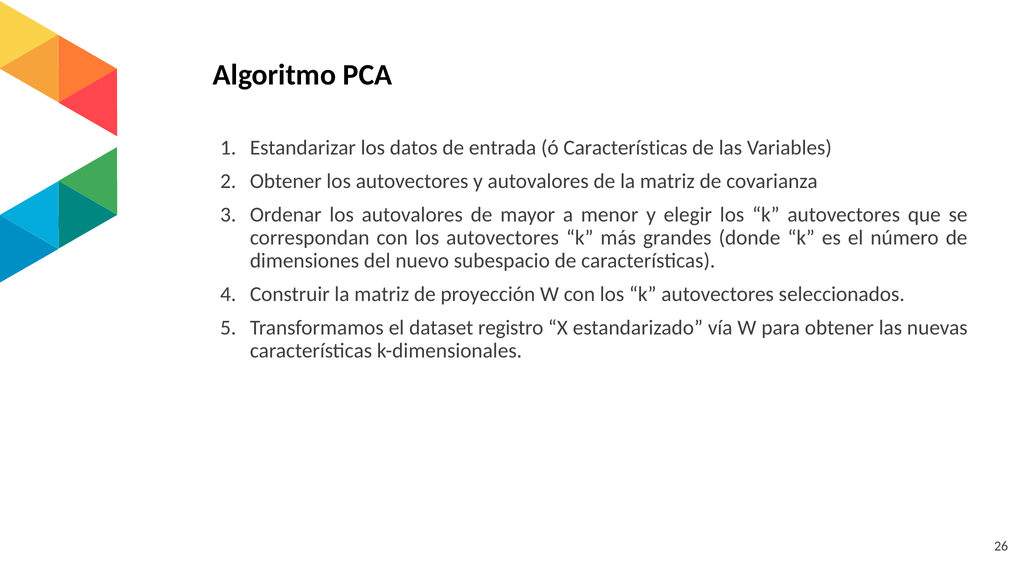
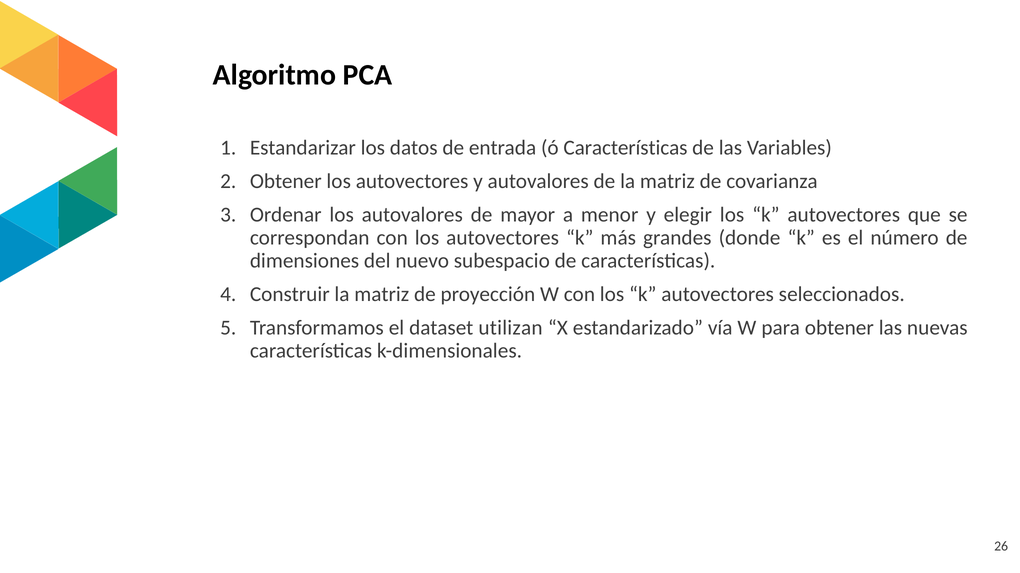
registro: registro -> utilizan (511, 328)
